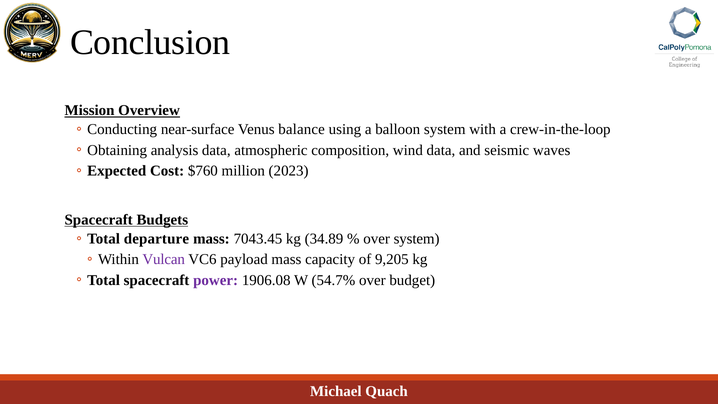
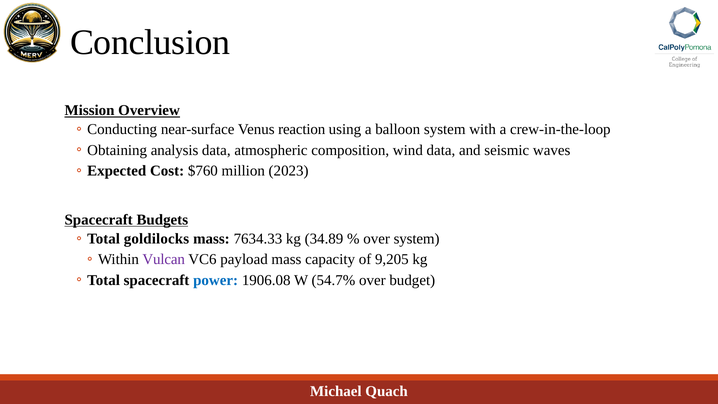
balance: balance -> reaction (302, 129)
departure: departure -> goldilocks (156, 239)
7043.45: 7043.45 -> 7634.33 (258, 239)
power colour: purple -> blue (216, 280)
